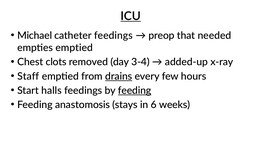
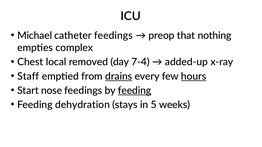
ICU underline: present -> none (131, 16)
needed: needed -> nothing (215, 36)
empties emptied: emptied -> complex (74, 48)
clots: clots -> local (56, 62)
3-4: 3-4 -> 7-4 (140, 62)
hours underline: none -> present (194, 76)
halls: halls -> nose (52, 91)
anastomosis: anastomosis -> dehydration (83, 105)
6: 6 -> 5 (154, 105)
